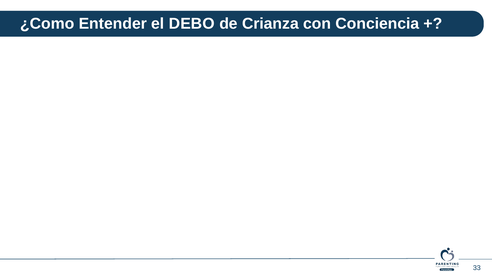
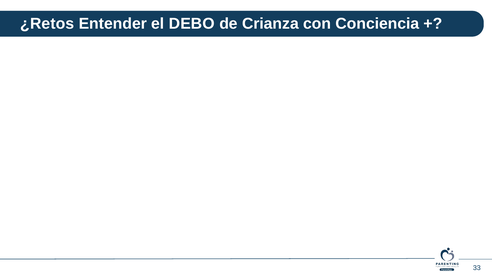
¿Como: ¿Como -> ¿Retos (47, 24)
